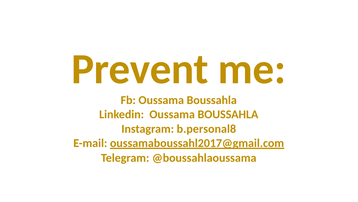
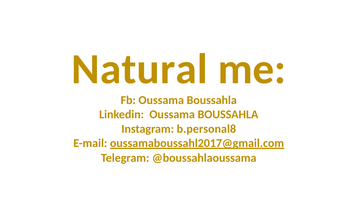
Prevent: Prevent -> Natural (140, 69)
